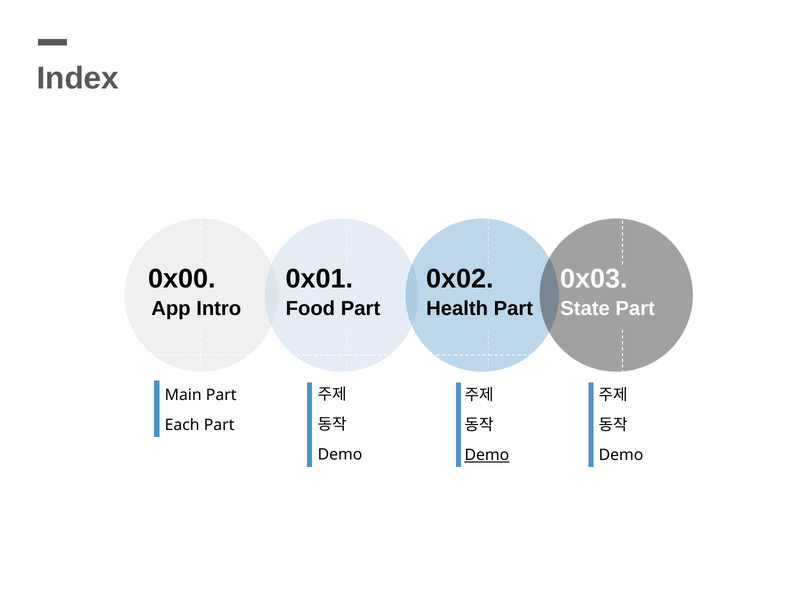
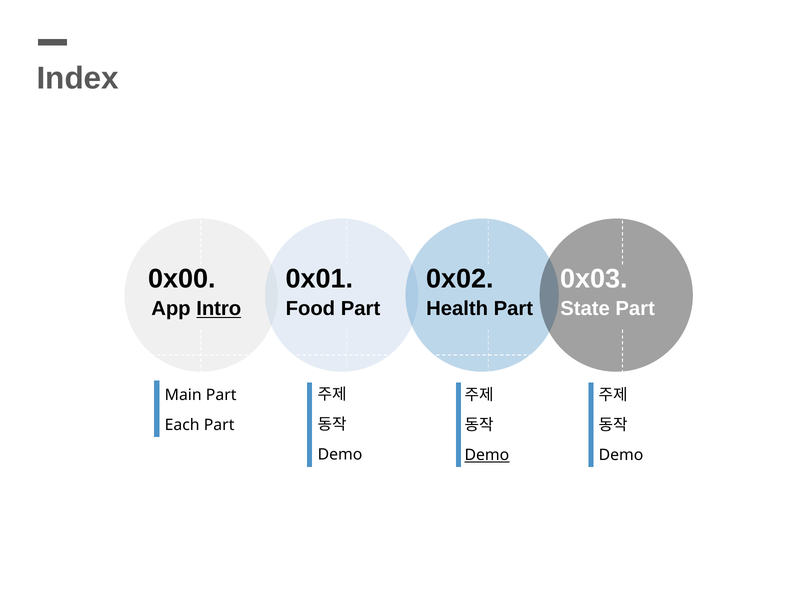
Intro underline: none -> present (219, 309)
